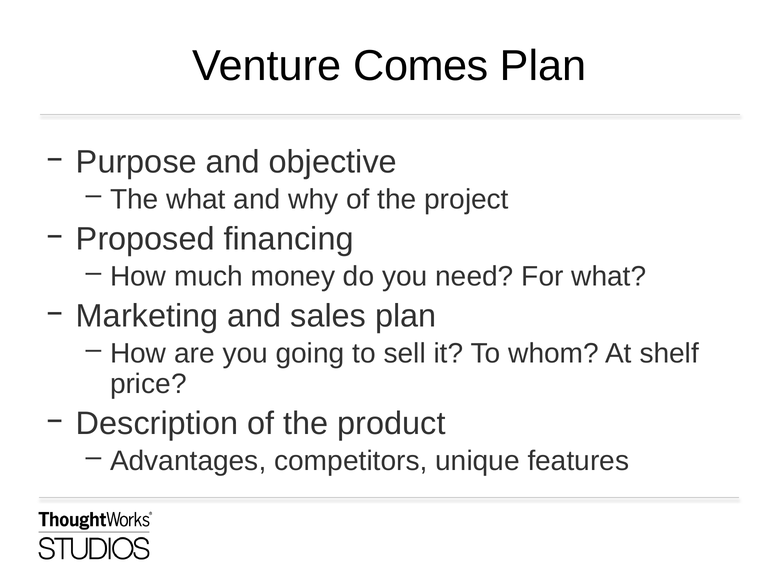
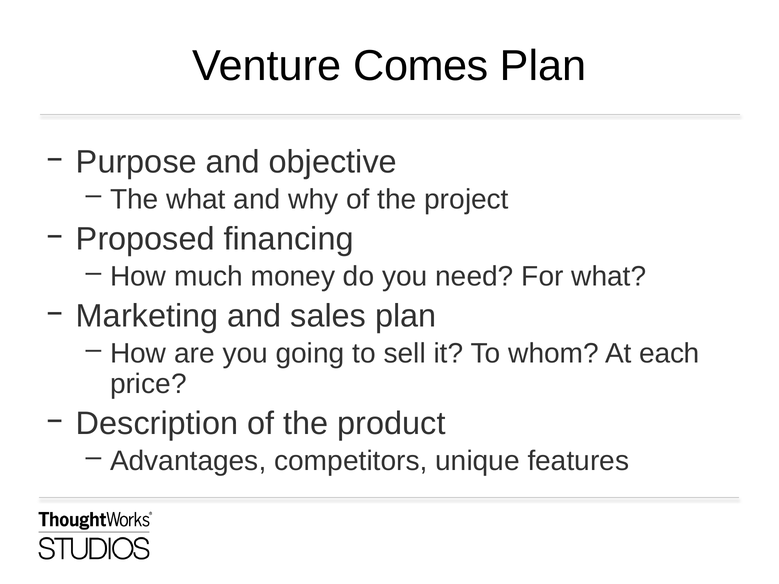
shelf: shelf -> each (669, 354)
